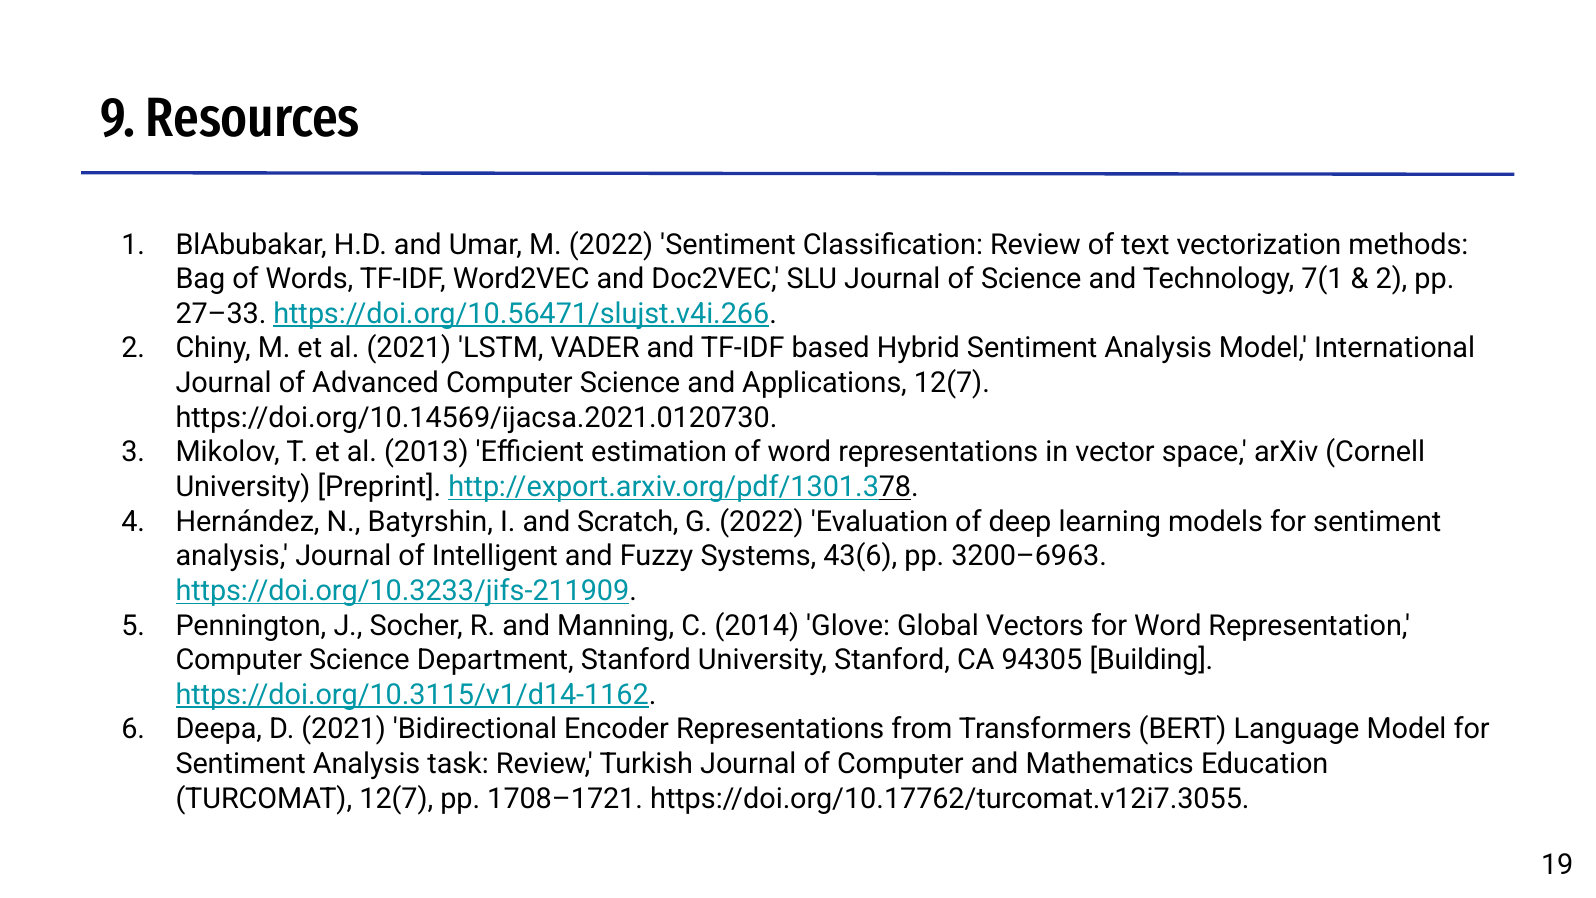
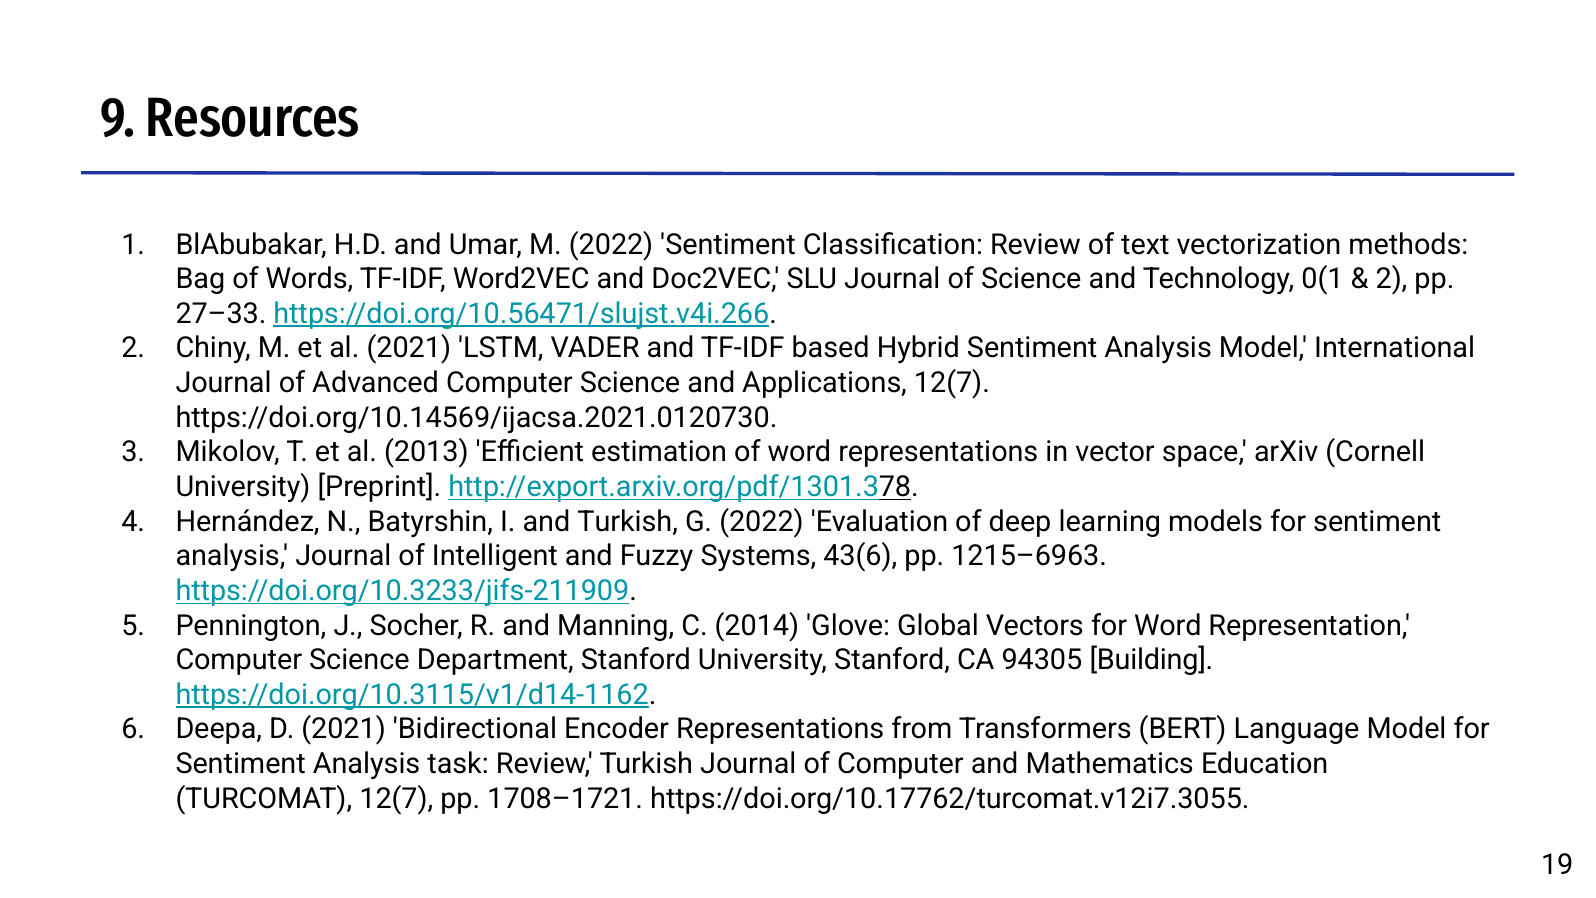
7(1: 7(1 -> 0(1 (1322, 279)
and Scratch: Scratch -> Turkish (628, 521)
3200–6963: 3200–6963 -> 1215–6963 (1029, 556)
